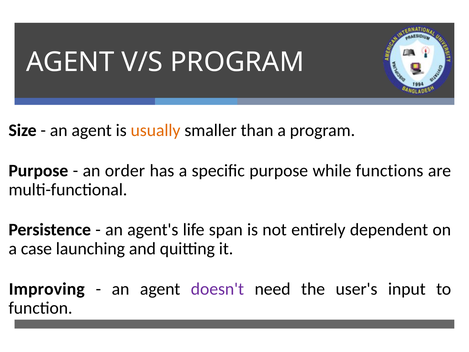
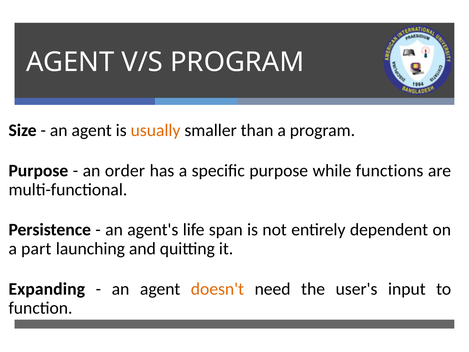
case: case -> part (36, 249)
Improving: Improving -> Expanding (47, 289)
doesn't colour: purple -> orange (217, 289)
